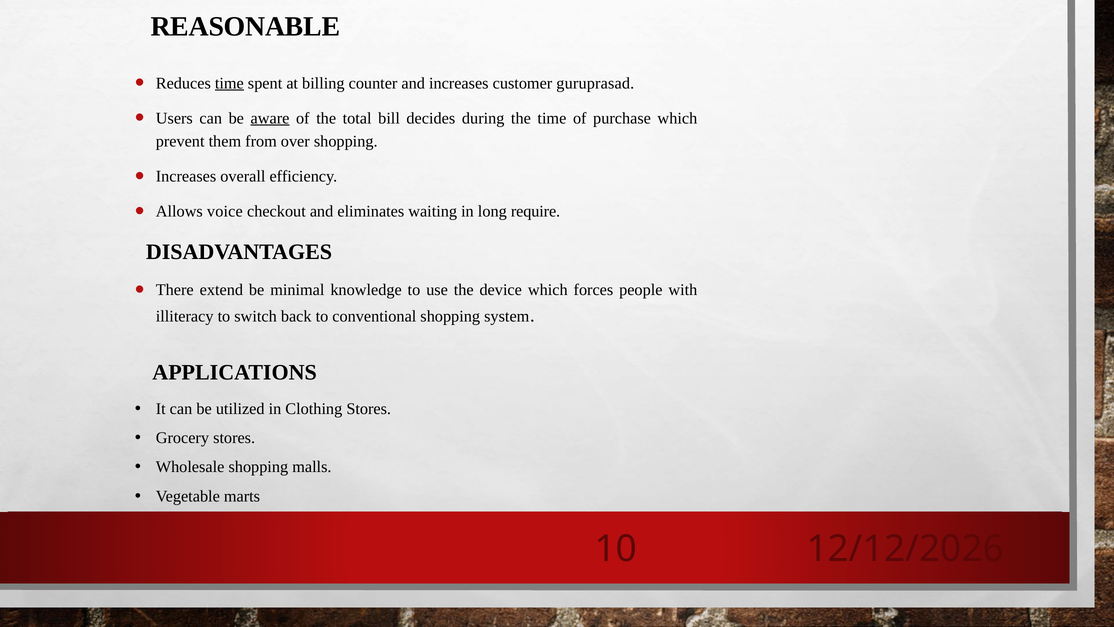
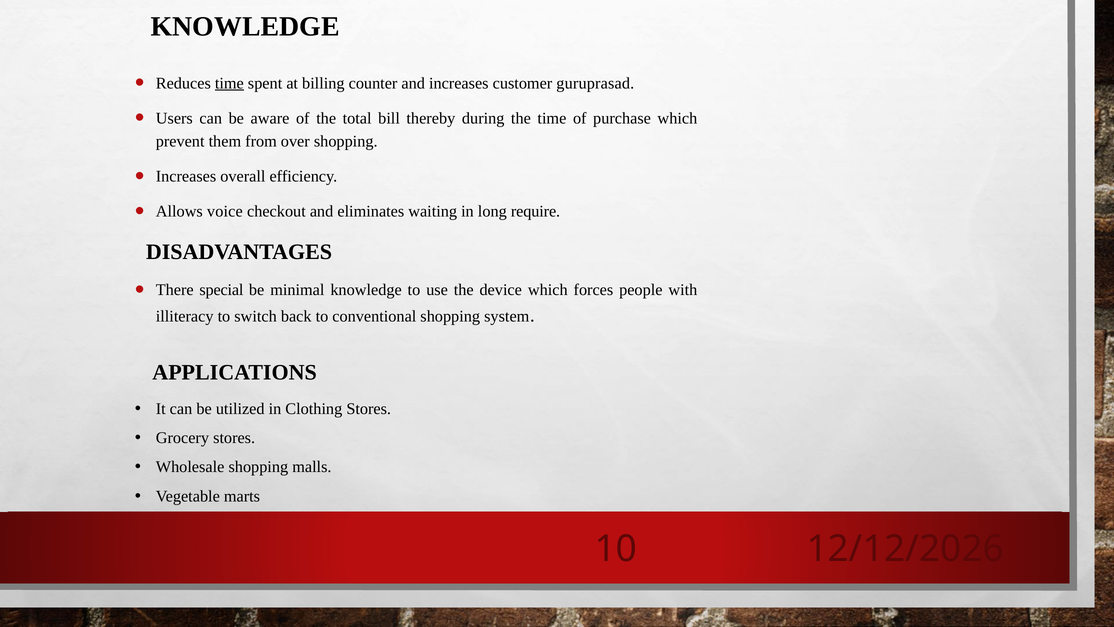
REASONABLE: REASONABLE -> KNOWLEDGE (245, 26)
aware underline: present -> none (270, 118)
decides: decides -> thereby (431, 118)
extend: extend -> special (221, 290)
